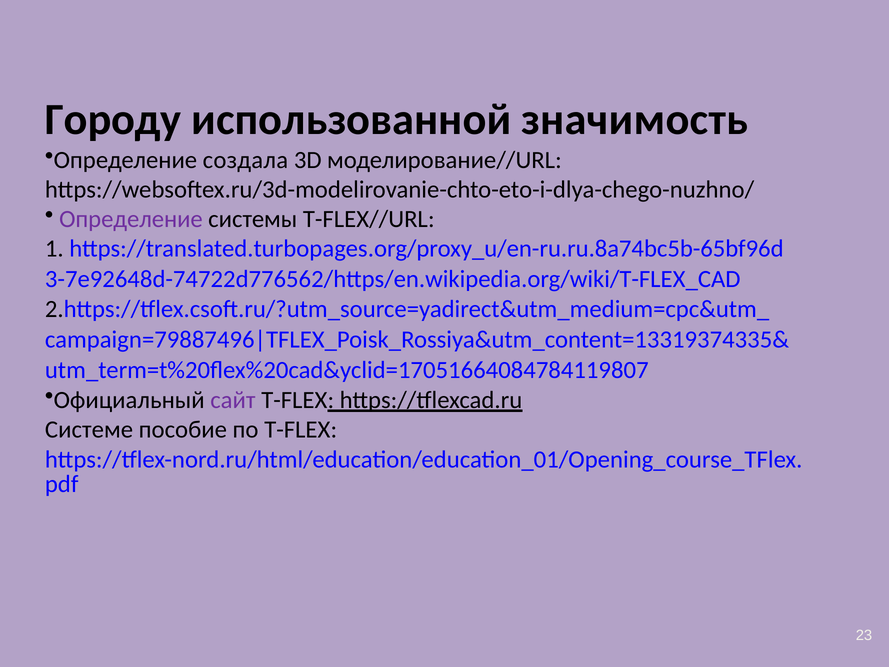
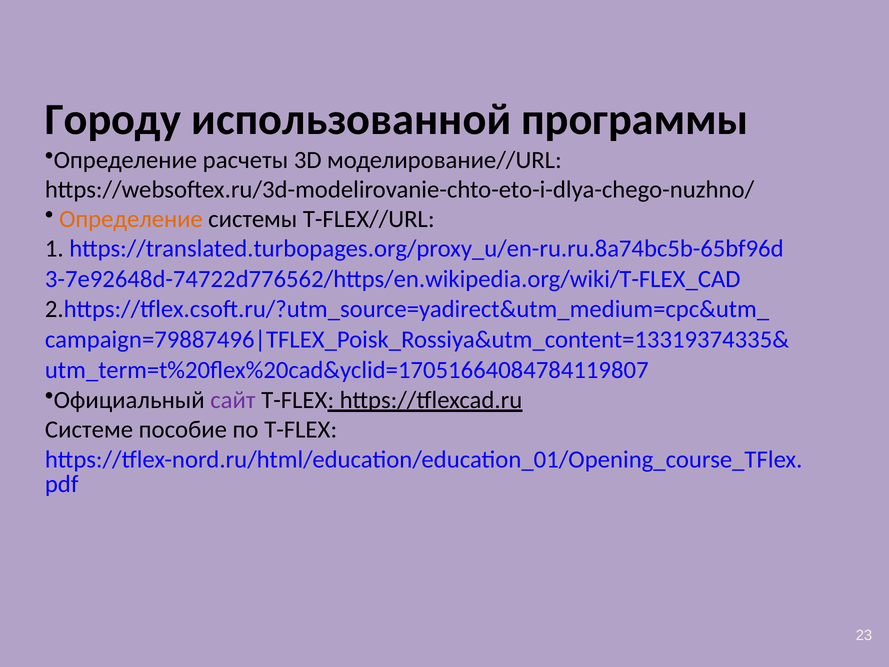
значимость: значимость -> программы (635, 120)
создала: создала -> расчеты (246, 160)
Определение colour: purple -> orange (131, 219)
